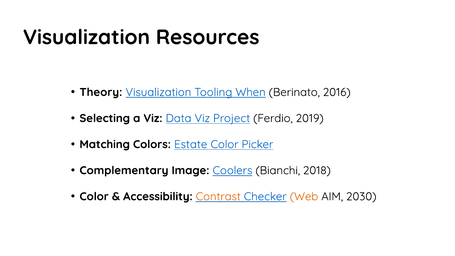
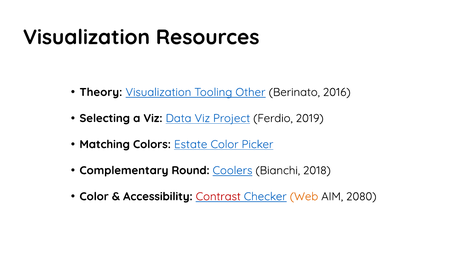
When: When -> Other (250, 92)
Image: Image -> Round (191, 170)
Contrast colour: orange -> red (218, 196)
2030: 2030 -> 2080 (361, 196)
